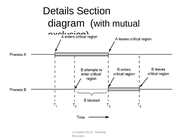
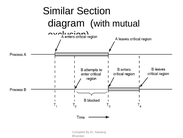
Details: Details -> Similar (58, 11)
